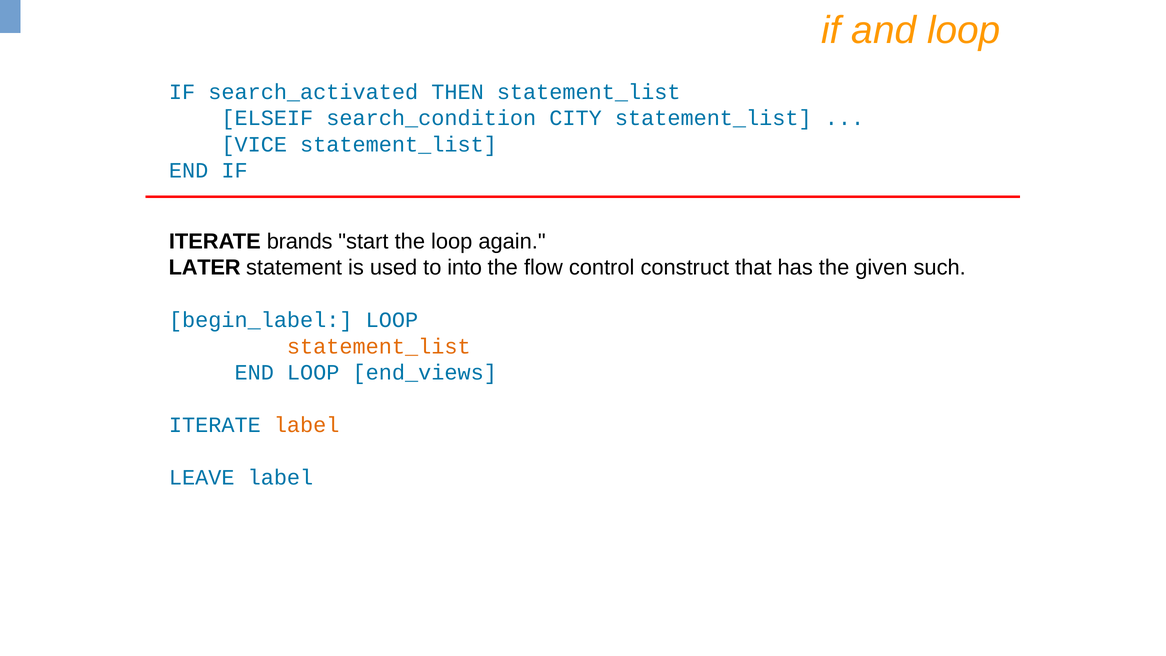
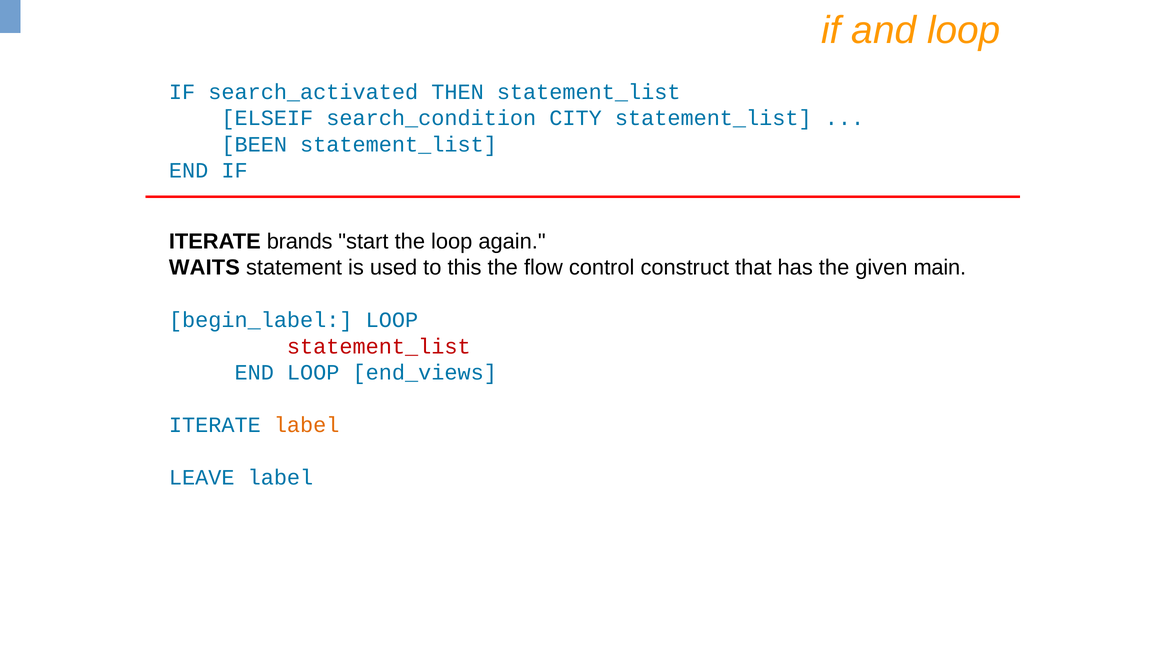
VICE: VICE -> BEEN (254, 144)
LATER: LATER -> WAITS (204, 268)
into: into -> this (465, 268)
such: such -> main (940, 268)
statement_list colour: orange -> red (379, 346)
